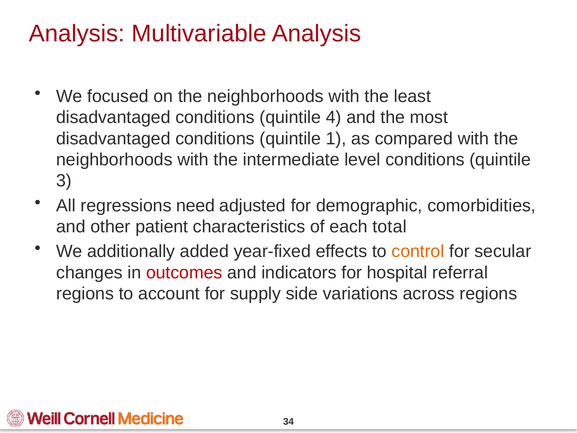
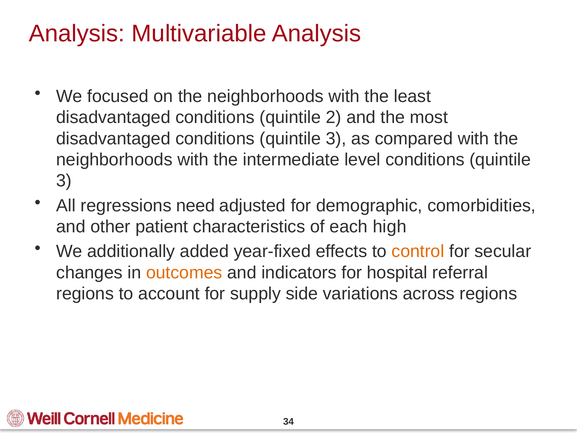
4: 4 -> 2 (334, 117)
disadvantaged conditions quintile 1: 1 -> 3 (336, 138)
total: total -> high (390, 227)
outcomes colour: red -> orange (184, 272)
